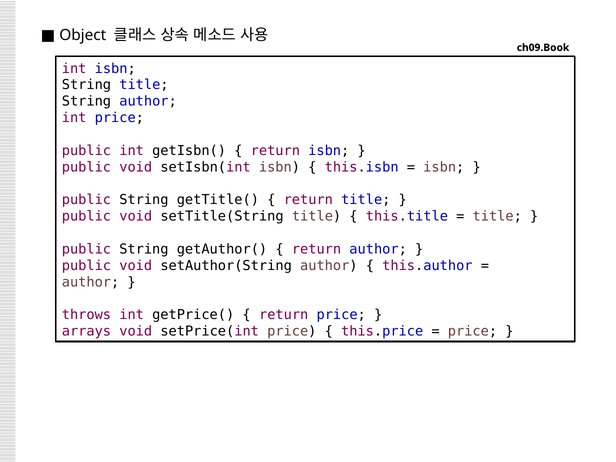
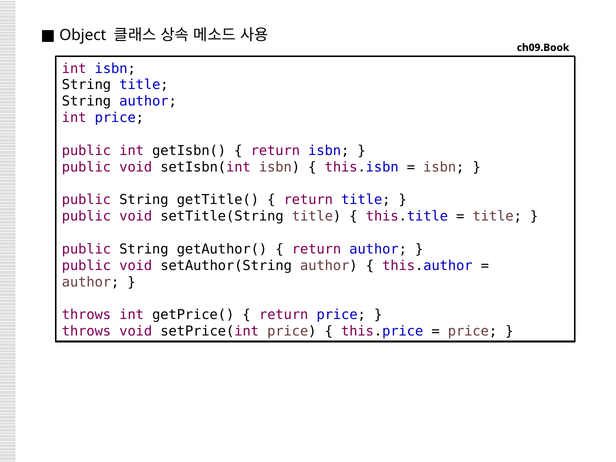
arrays: arrays -> throws (86, 331)
